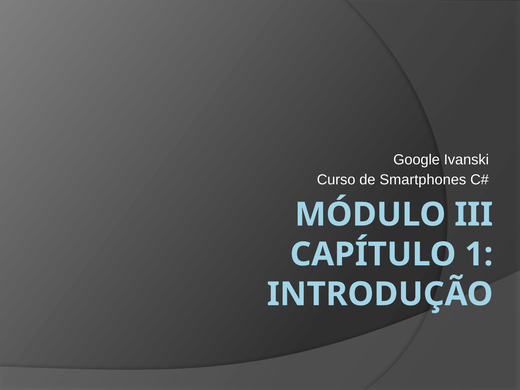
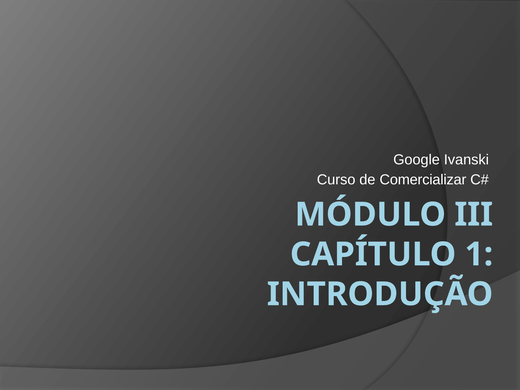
Smartphones: Smartphones -> Comercializar (423, 180)
